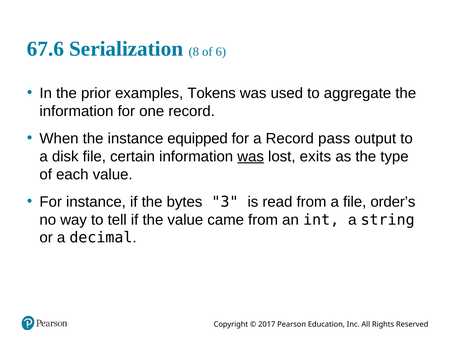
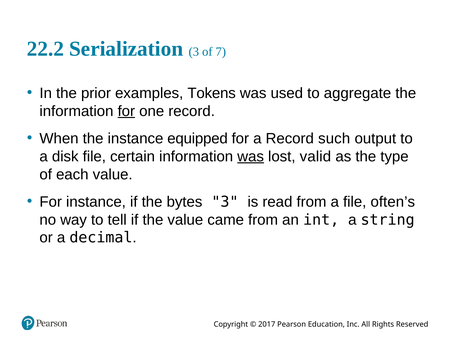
67.6: 67.6 -> 22.2 (45, 49)
Serialization 8: 8 -> 3 (194, 52)
6: 6 -> 7 (221, 52)
for underline: none -> present (126, 111)
pass: pass -> such (334, 138)
exits: exits -> valid (315, 156)
order’s: order’s -> often’s (393, 202)
